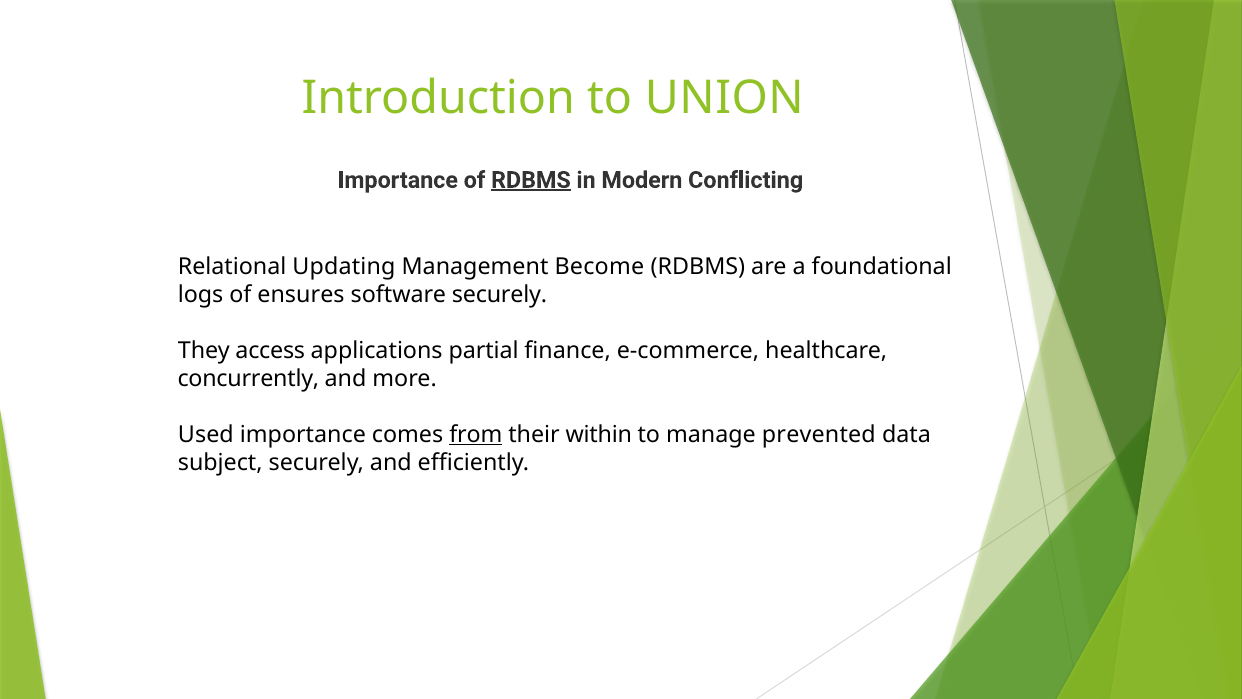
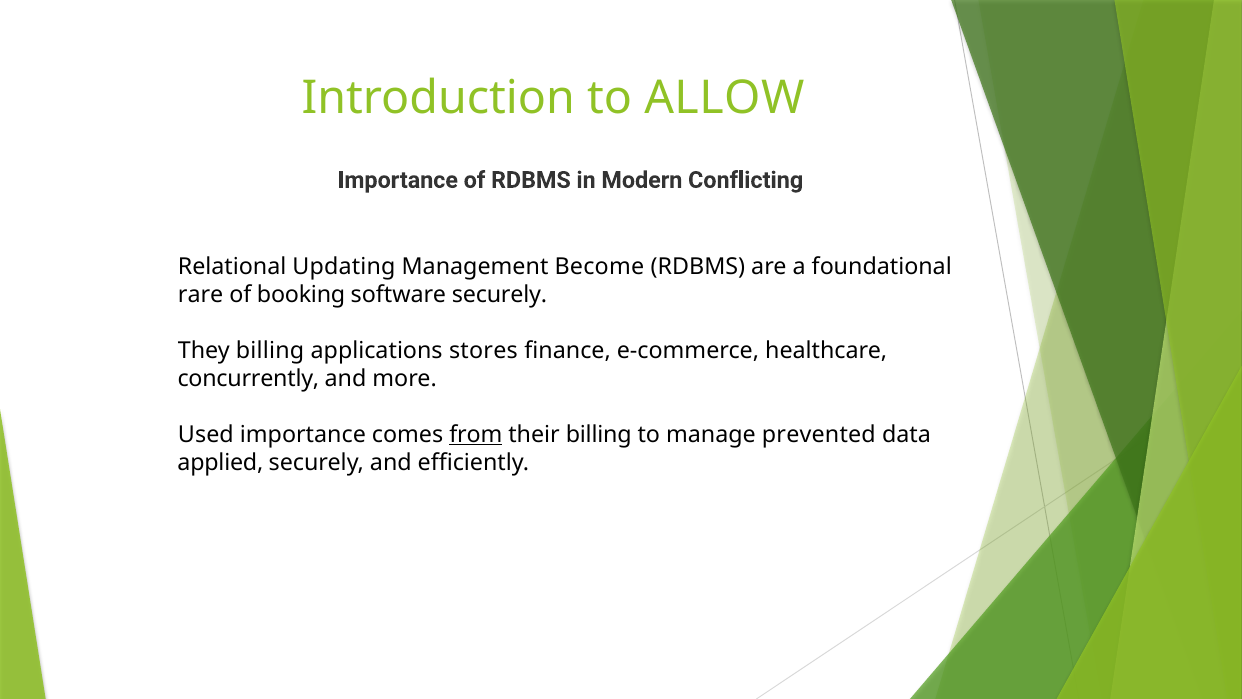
UNION: UNION -> ALLOW (724, 98)
RDBMS underline: present -> none (531, 180)
logs: logs -> rare (201, 295)
ensures: ensures -> booking (301, 295)
They access: access -> billing (270, 351)
partial: partial -> stores (483, 351)
their within: within -> billing (599, 434)
subject: subject -> applied (220, 462)
